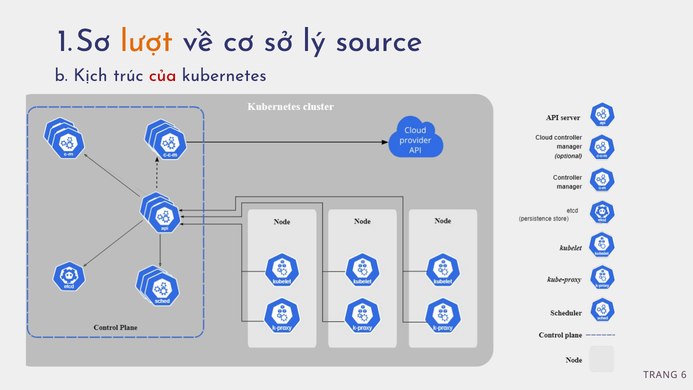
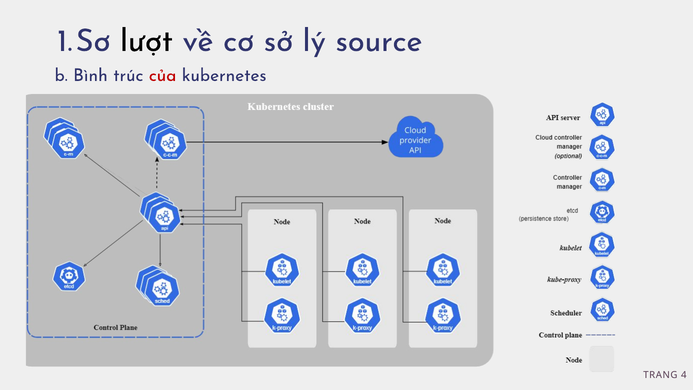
lượt colour: orange -> black (146, 41)
Kịch: Kịch -> Bình (90, 75)
6: 6 -> 4 (684, 375)
